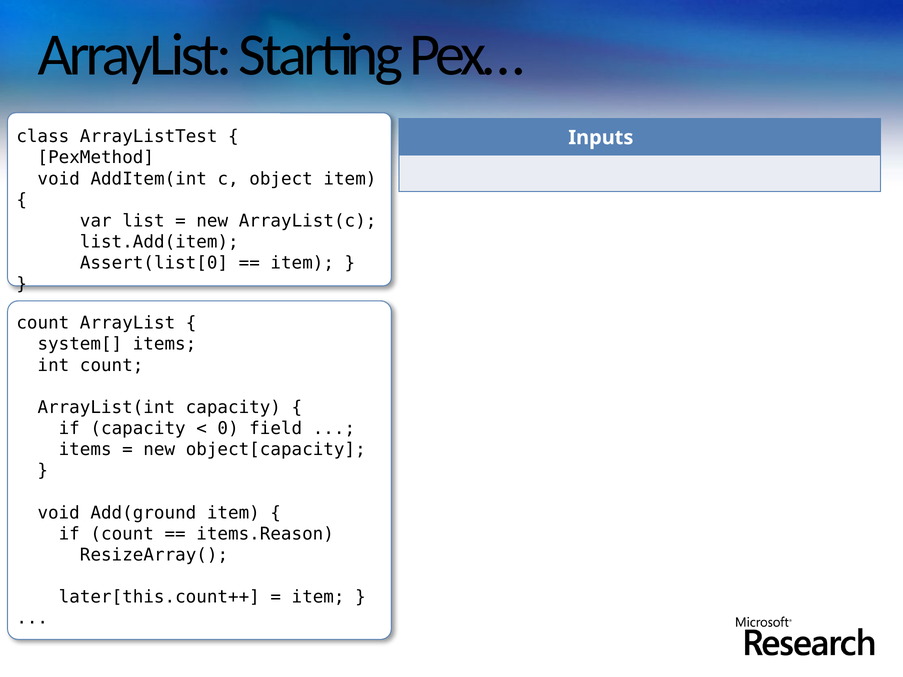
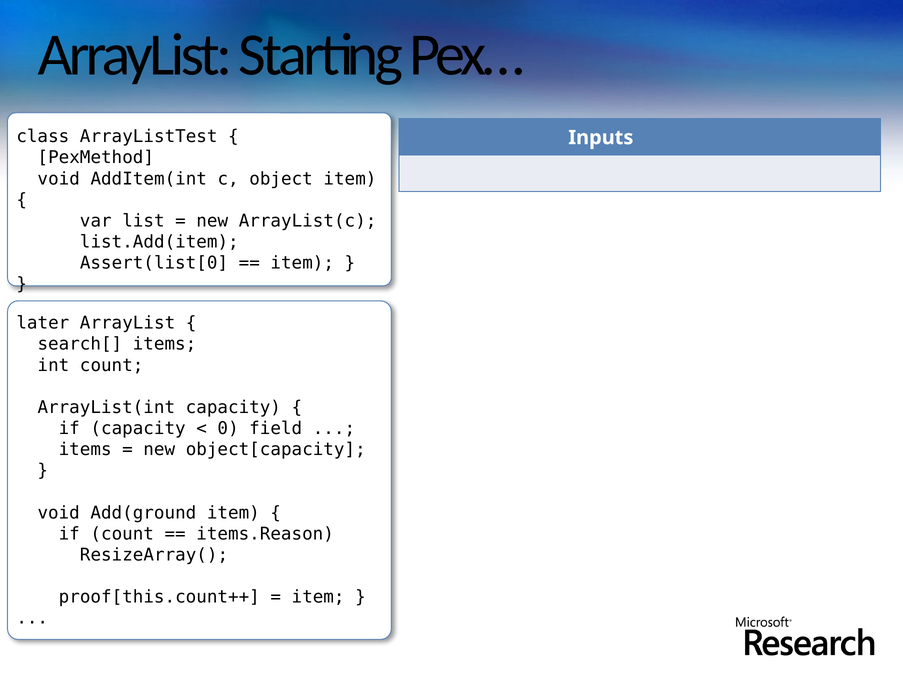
count: count -> later (43, 323)
system[: system[ -> search[ (80, 344)
later[this.count++: later[this.count++ -> proof[this.count++ (159, 597)
